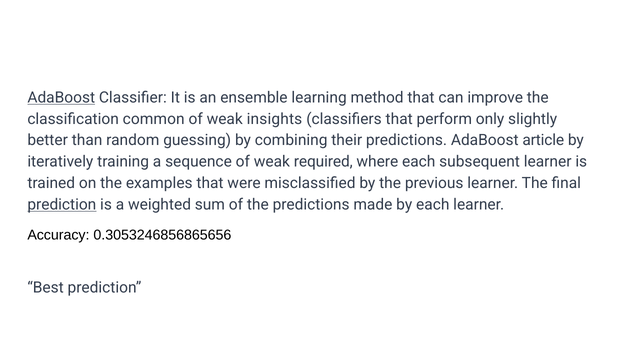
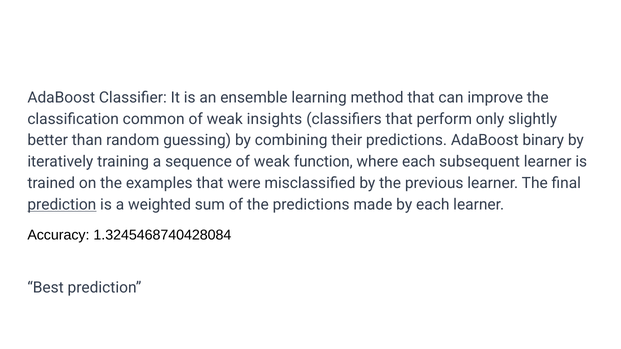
AdaBoost underline: present -> none (61, 98)
article: article -> binary (543, 140)
required: required -> function (323, 162)
0.3053246856865656: 0.3053246856865656 -> 1.3245468740428084 (162, 235)
